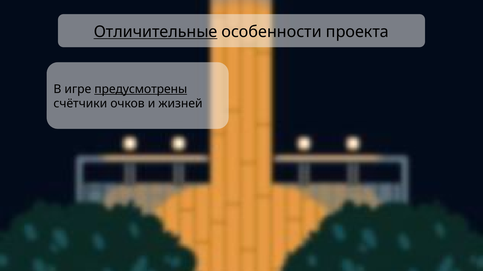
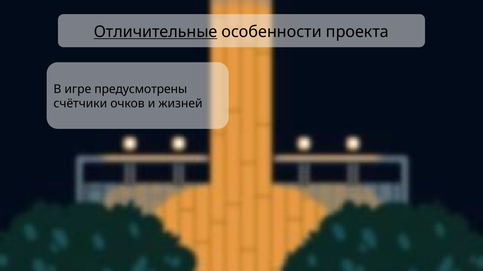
предусмотрены underline: present -> none (141, 89)
